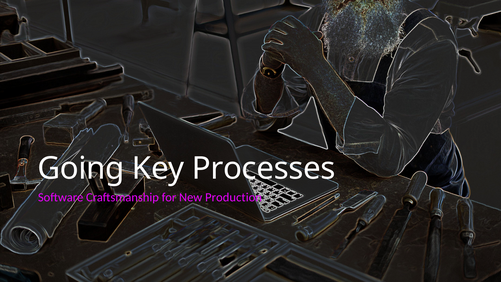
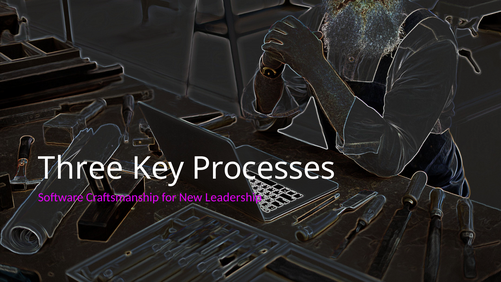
Going: Going -> Three (81, 168)
Production: Production -> Leadership (234, 197)
